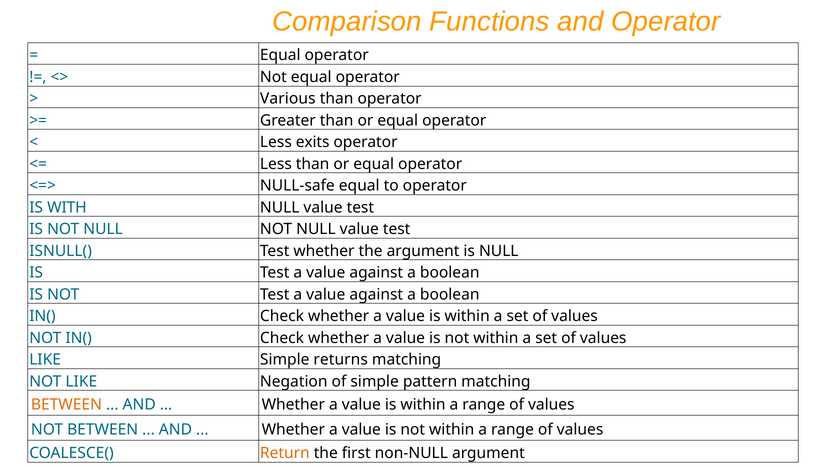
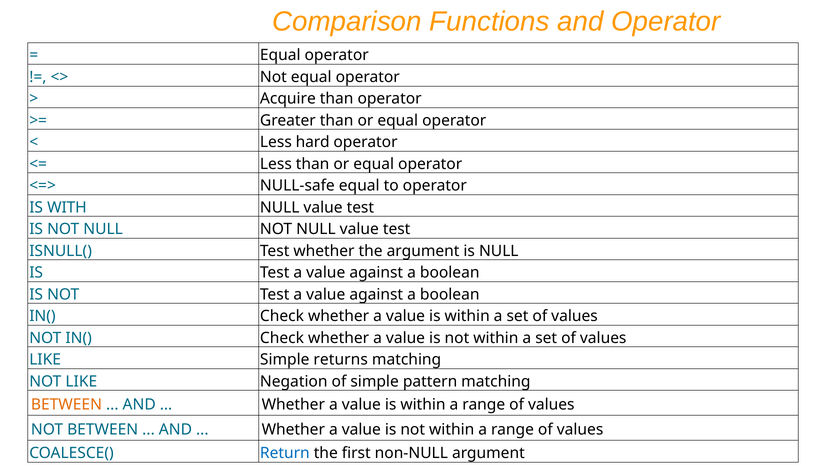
Various: Various -> Acquire (288, 99)
exits: exits -> hard (313, 142)
Return colour: orange -> blue (285, 453)
